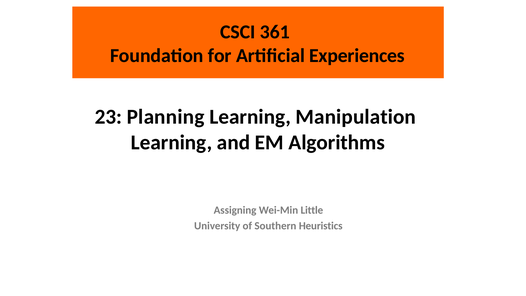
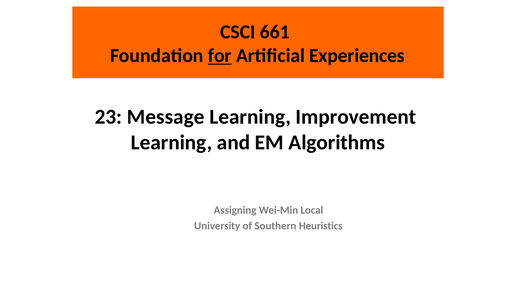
361: 361 -> 661 (275, 32)
for underline: none -> present (220, 56)
Planning: Planning -> Message (166, 117)
Manipulation: Manipulation -> Improvement (356, 117)
Little: Little -> Local (312, 210)
